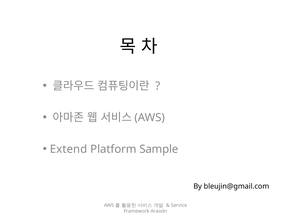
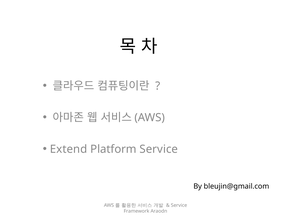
Platform Sample: Sample -> Service (159, 149)
